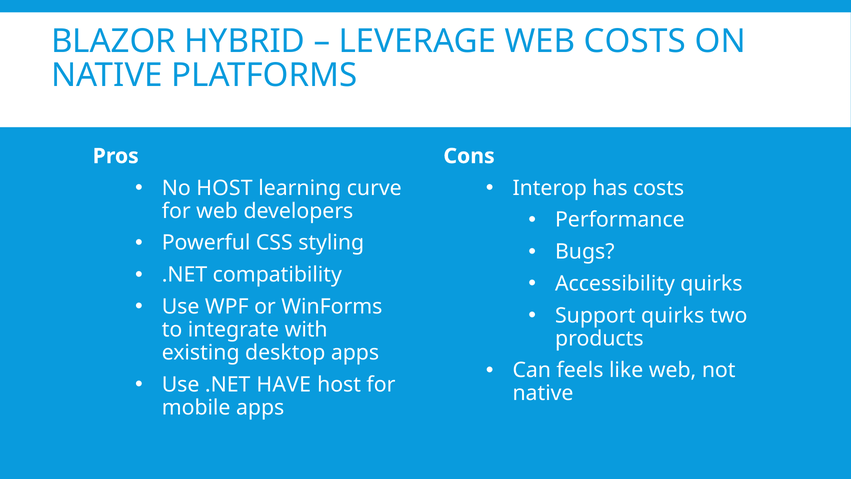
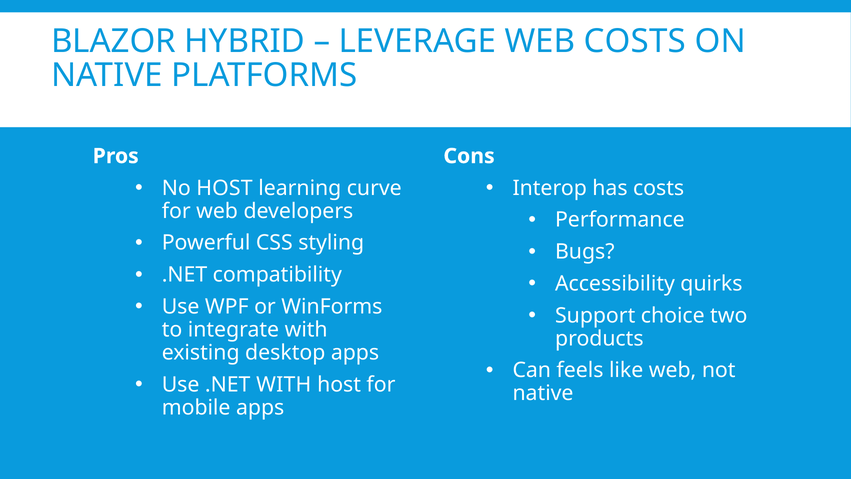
Support quirks: quirks -> choice (673, 315)
.NET HAVE: HAVE -> WITH (284, 384)
